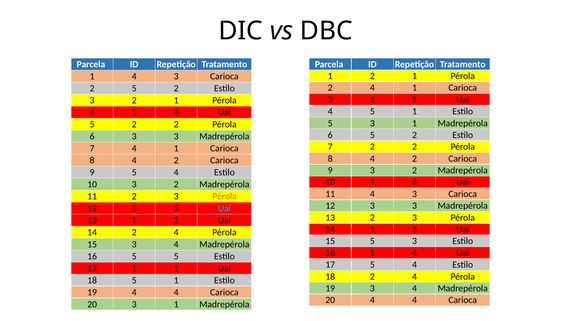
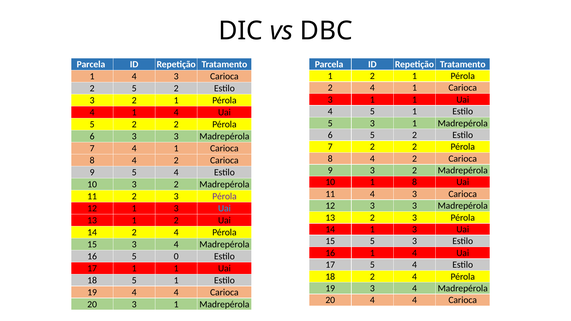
1 6: 6 -> 8 (415, 182)
Pérola colour: orange -> purple (224, 197)
5 5: 5 -> 0 (176, 257)
